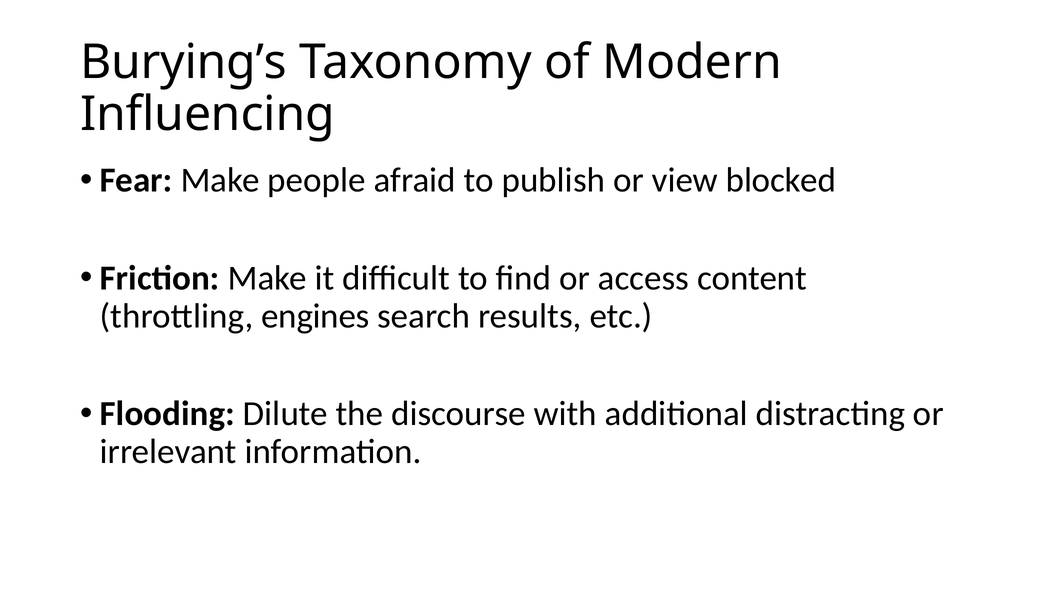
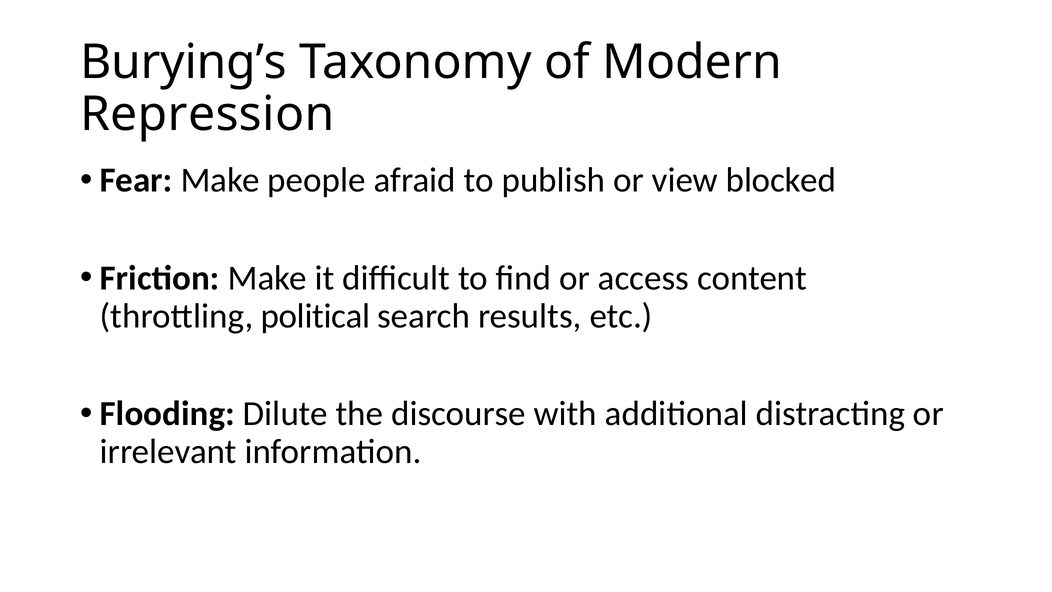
Influencing: Influencing -> Repression (207, 114)
engines: engines -> political (315, 316)
